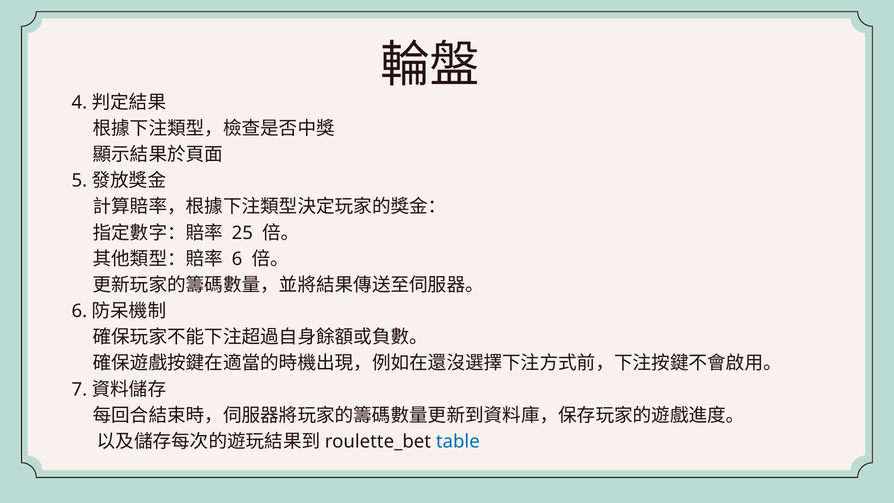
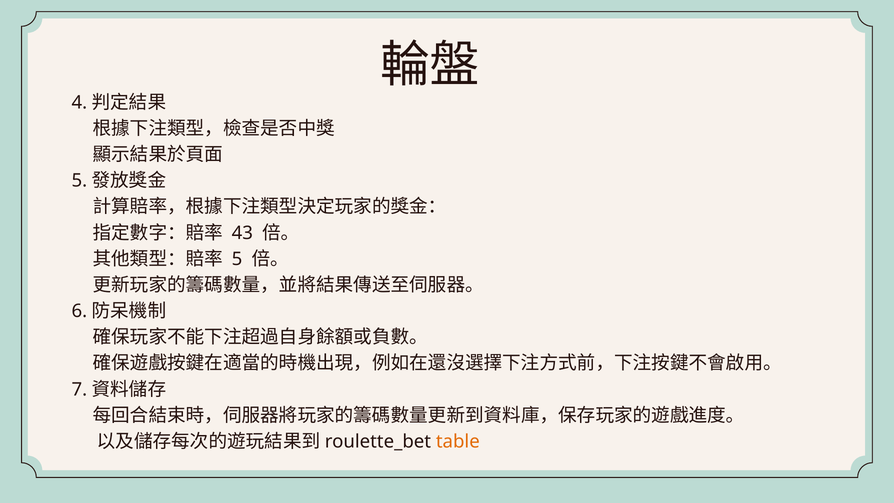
25: 25 -> 43 (242, 233)
6: 6 -> 5 (237, 259)
table colour: blue -> orange (458, 441)
